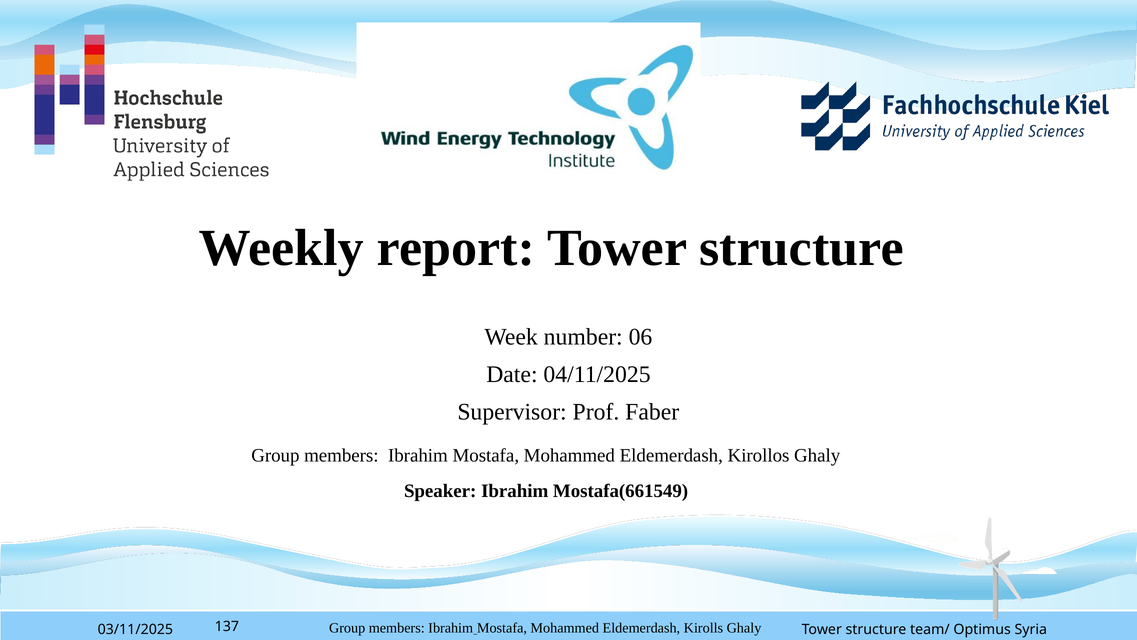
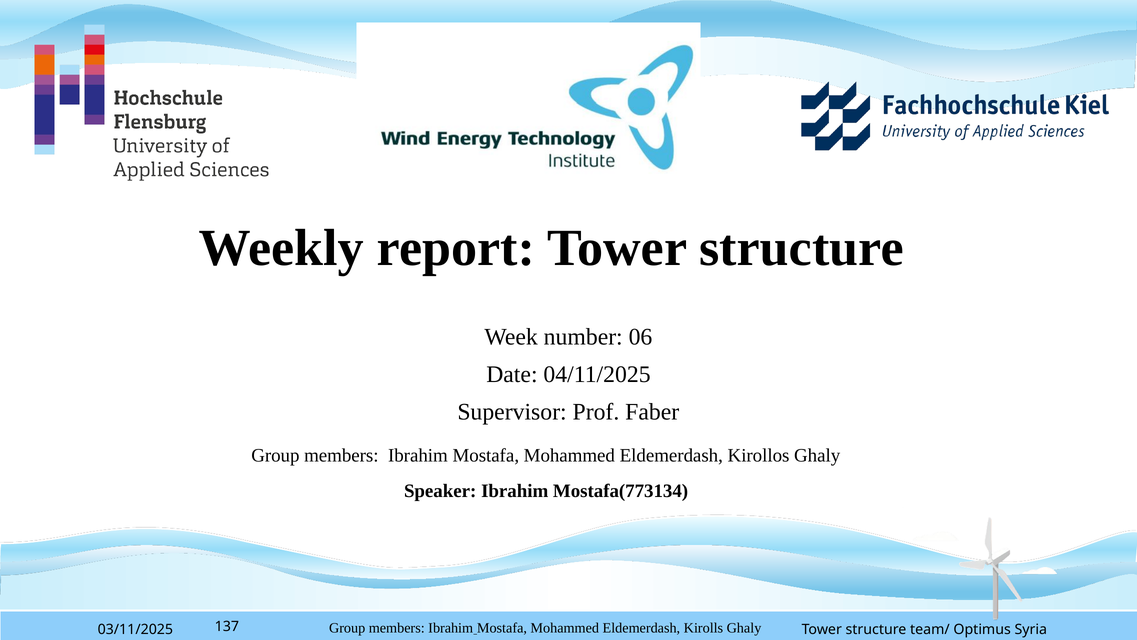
Mostafa(661549: Mostafa(661549 -> Mostafa(773134 (621, 491)
